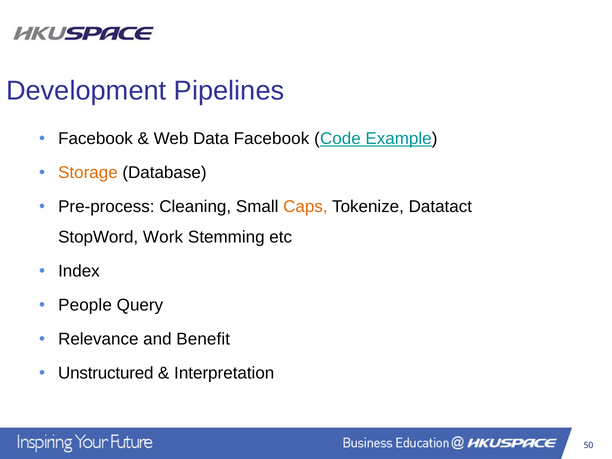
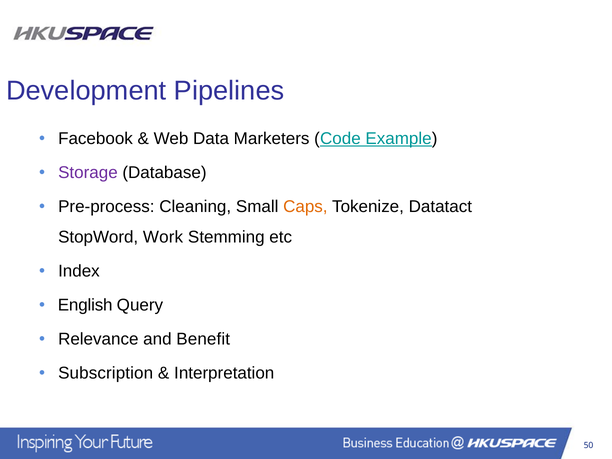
Data Facebook: Facebook -> Marketers (272, 138)
Storage colour: orange -> purple (88, 172)
People: People -> English (85, 305)
Unstructured: Unstructured -> Subscription (106, 373)
